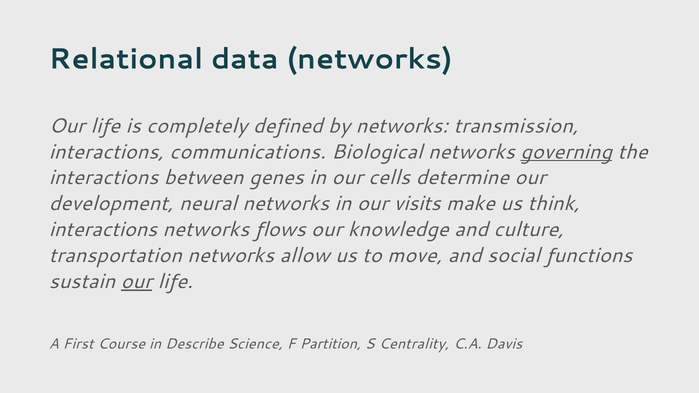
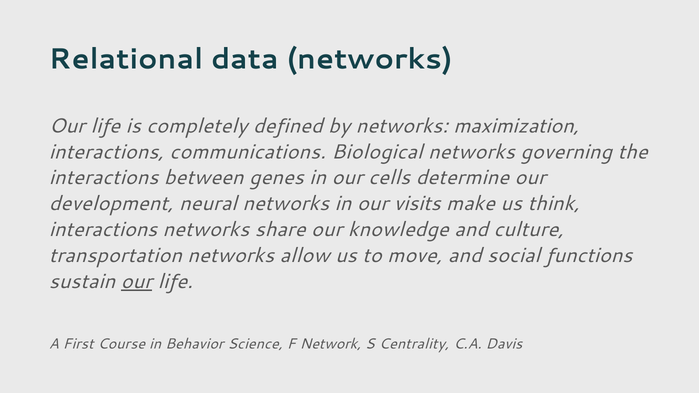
transmission: transmission -> maximization (516, 126)
governing underline: present -> none (566, 152)
flows: flows -> share (280, 230)
Describe: Describe -> Behavior (194, 344)
Partition: Partition -> Network (330, 344)
